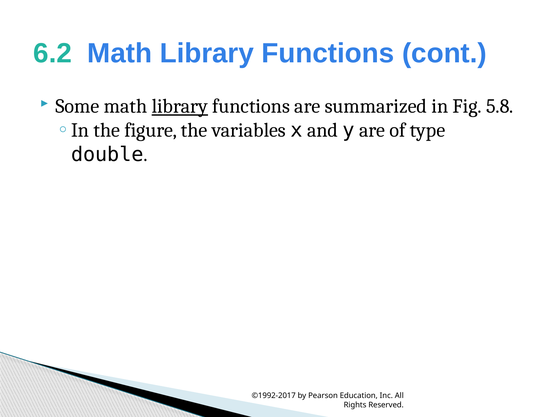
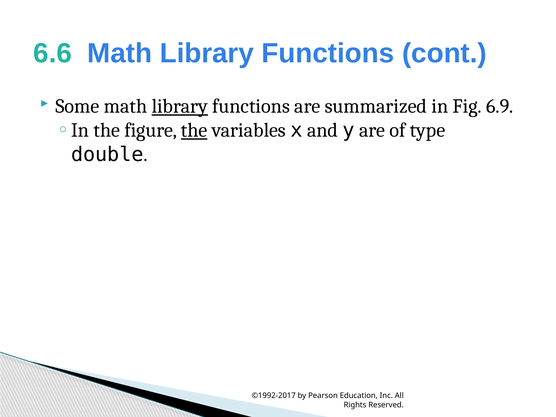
6.2: 6.2 -> 6.6 (53, 53)
5.8: 5.8 -> 6.9 (500, 106)
the underline: none -> present (194, 130)
